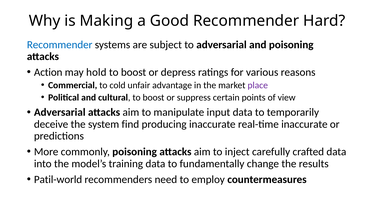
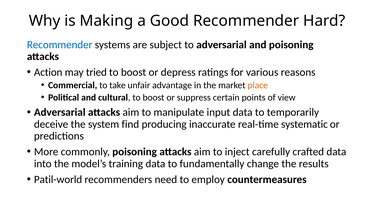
hold: hold -> tried (96, 72)
cold: cold -> take (118, 86)
place colour: purple -> orange (258, 86)
real-time inaccurate: inaccurate -> systematic (304, 125)
